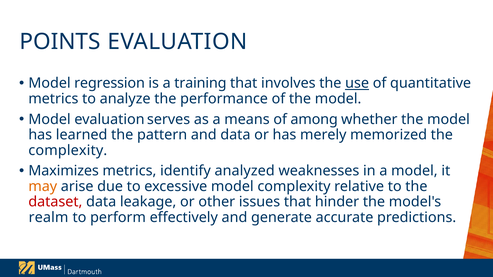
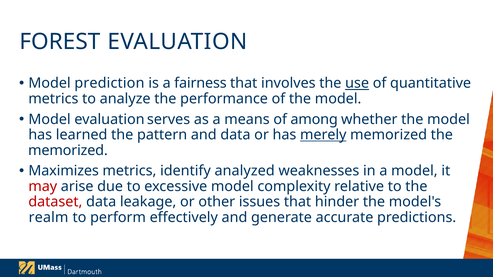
POINTS: POINTS -> FOREST (60, 42)
regression: regression -> prediction (109, 83)
training: training -> fairness (200, 83)
merely underline: none -> present (323, 135)
complexity: complexity -> memorized (68, 150)
may colour: orange -> red (43, 187)
